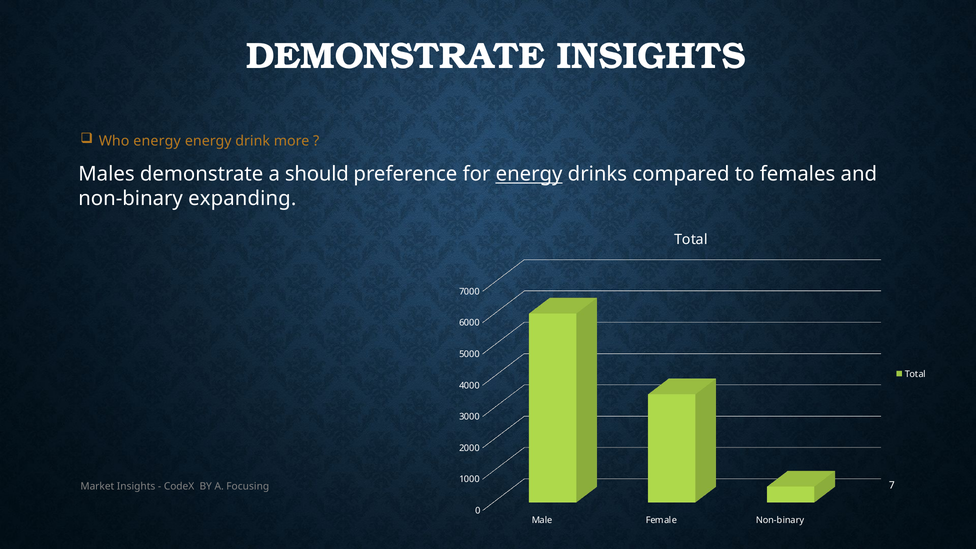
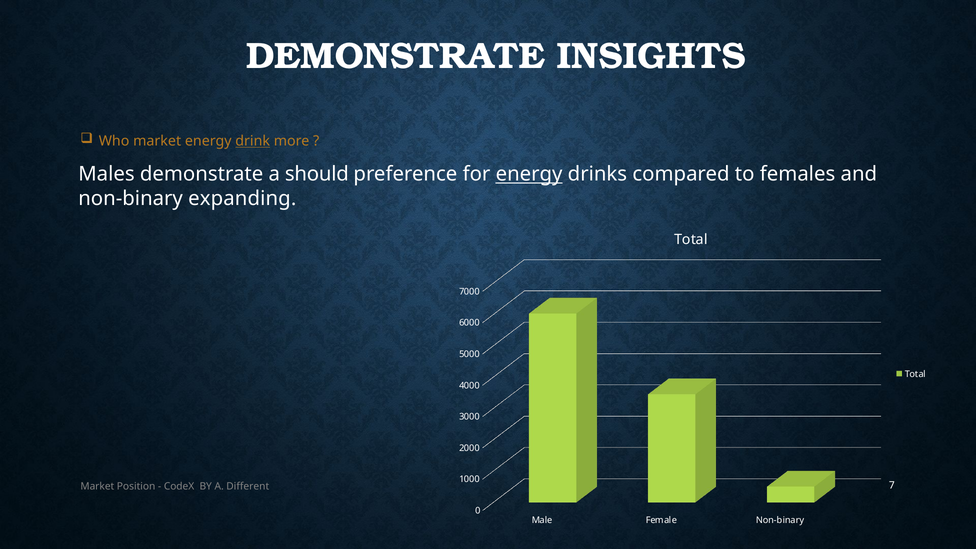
Who energy: energy -> market (157, 141)
drink underline: none -> present (253, 141)
Market Insights: Insights -> Position (136, 486)
Focusing: Focusing -> Different (248, 486)
